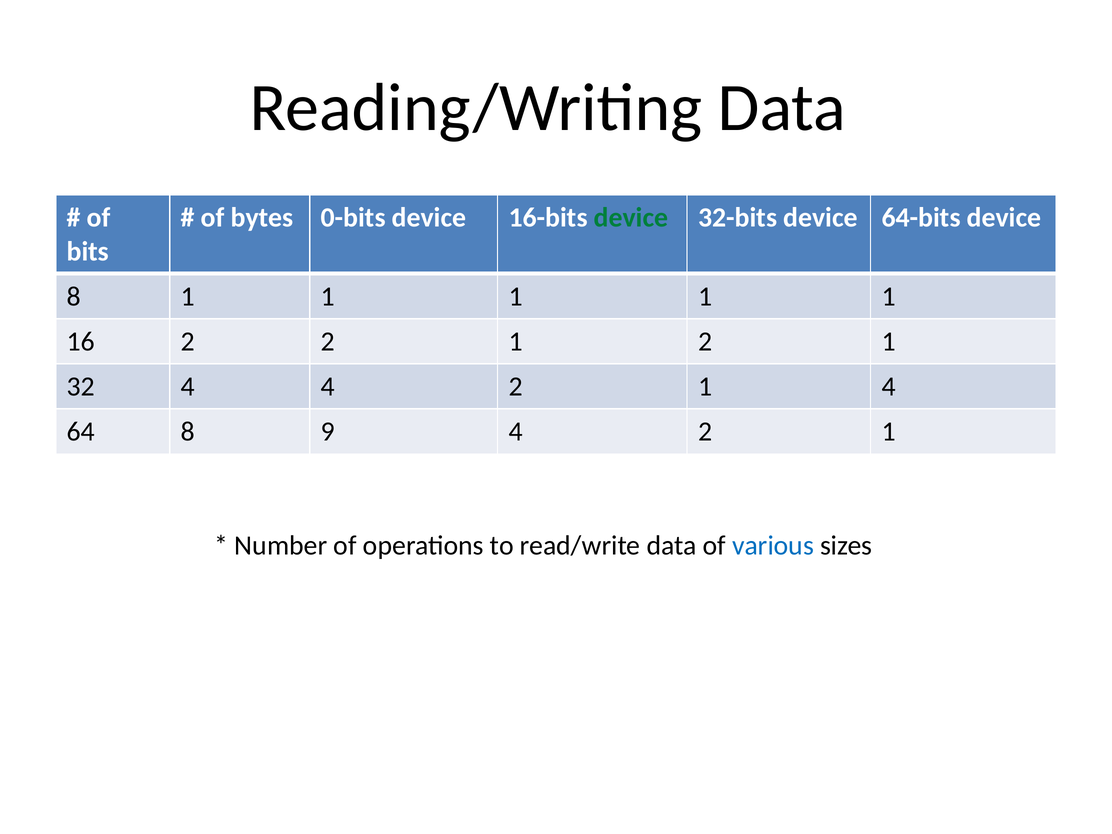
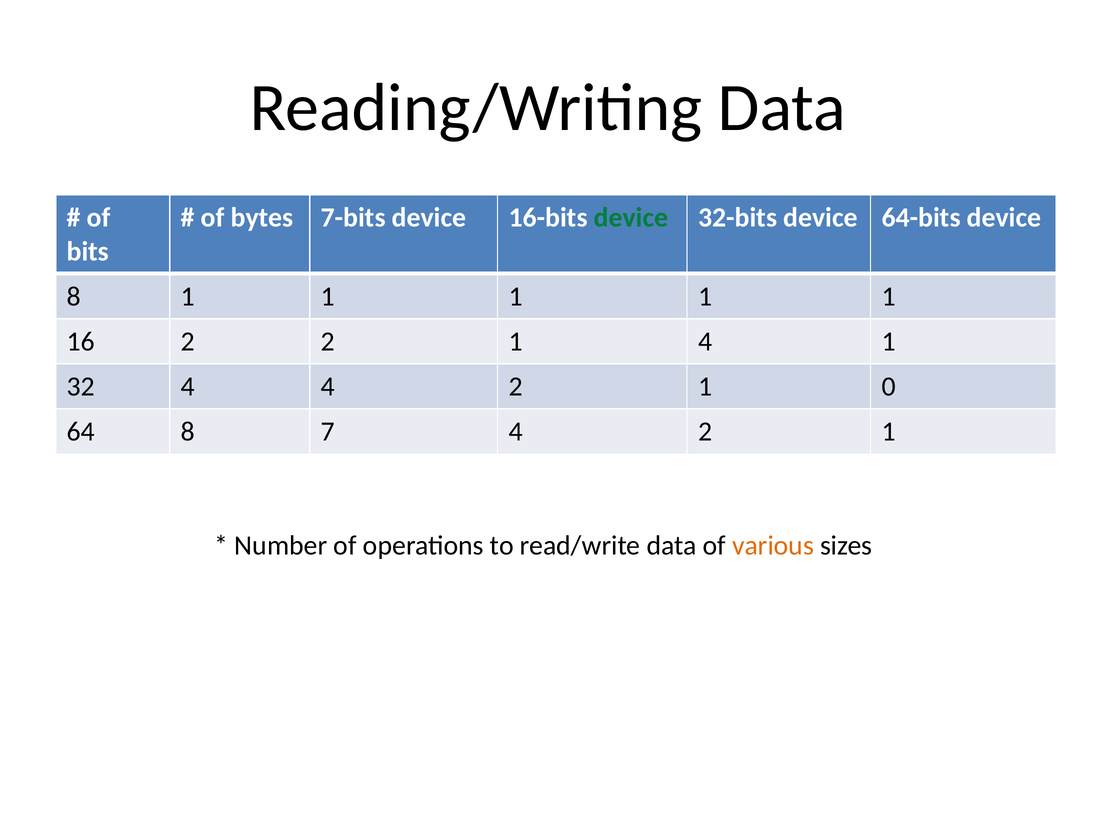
0-bits: 0-bits -> 7-bits (353, 217)
1 2: 2 -> 4 (705, 342)
1 4: 4 -> 0 (889, 387)
9: 9 -> 7 (328, 432)
various colour: blue -> orange (773, 546)
